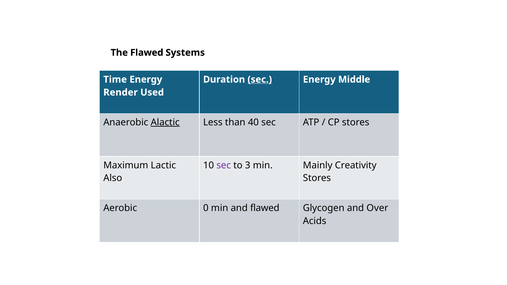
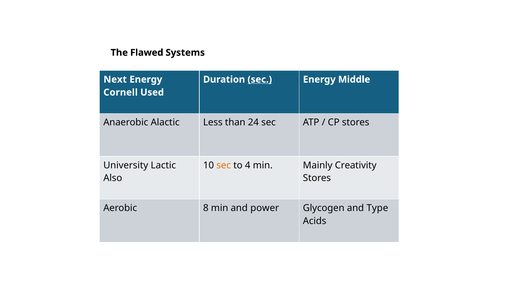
Time: Time -> Next (115, 80)
Render: Render -> Cornell (121, 92)
Alactic underline: present -> none (165, 122)
40: 40 -> 24 (253, 122)
Maximum: Maximum -> University (126, 165)
sec colour: purple -> orange (224, 165)
3: 3 -> 4 (248, 165)
0: 0 -> 8 (206, 208)
and flawed: flawed -> power (265, 208)
Over: Over -> Type (377, 208)
